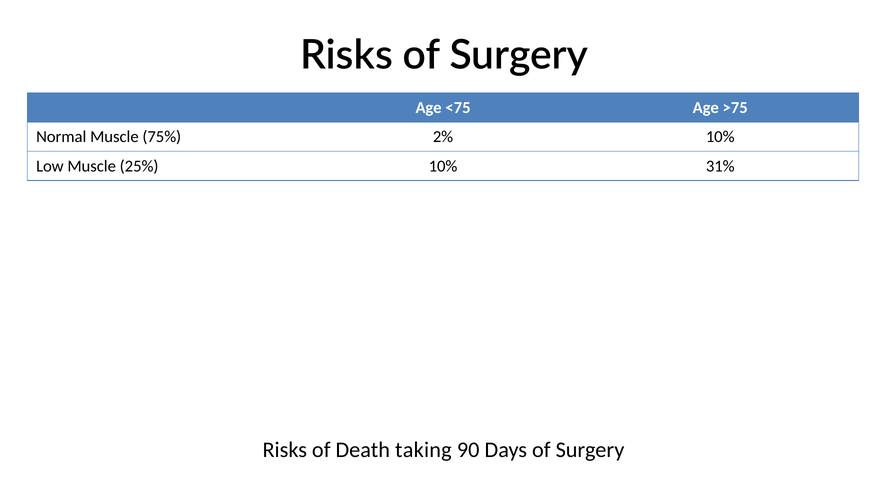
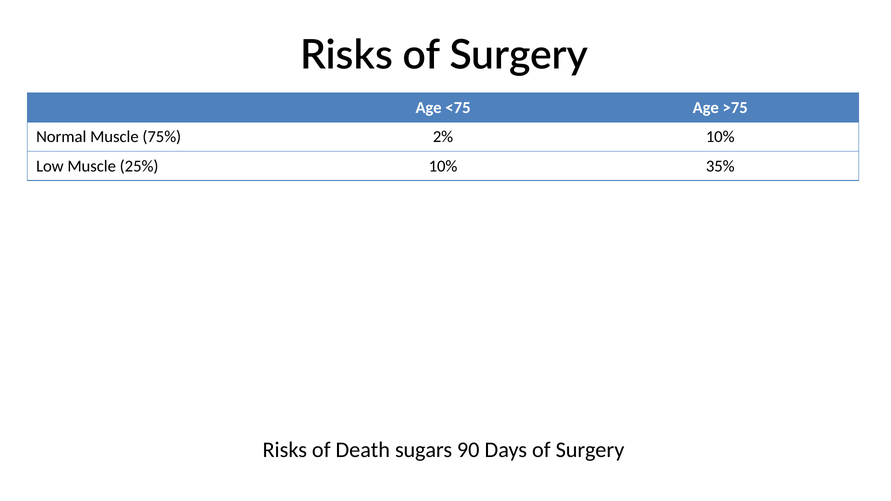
31%: 31% -> 35% (720, 166)
taking: taking -> sugars (424, 450)
